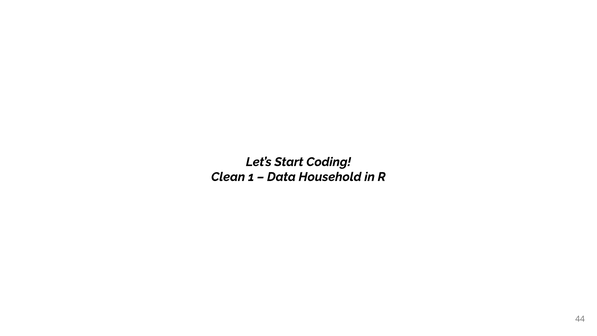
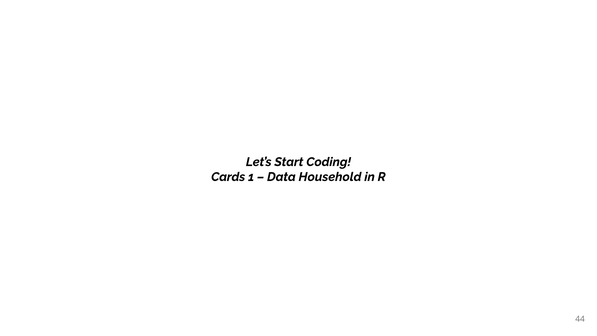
Clean: Clean -> Cards (228, 177)
